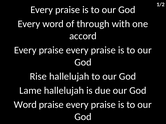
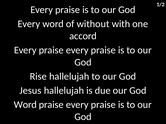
through: through -> without (93, 24)
Lame: Lame -> Jesus (30, 91)
